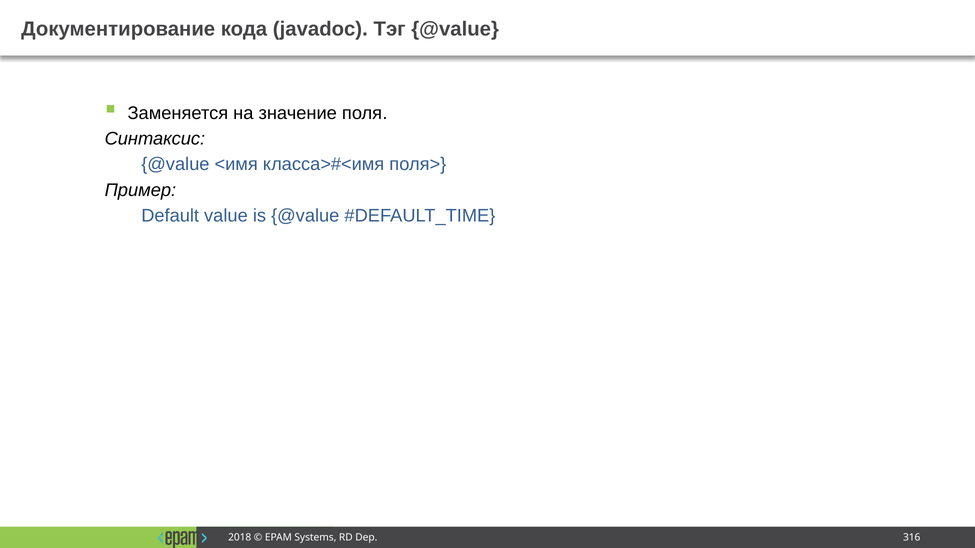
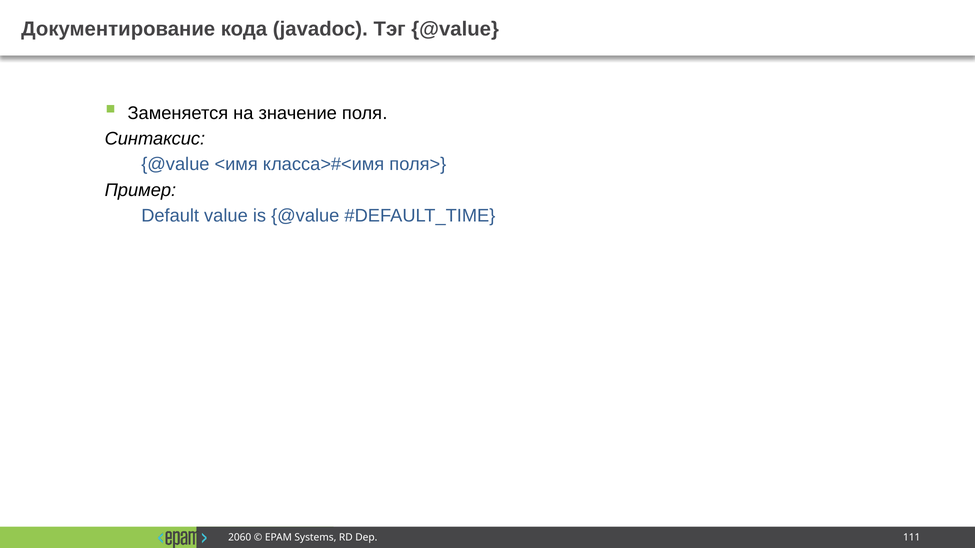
2018: 2018 -> 2060 (240, 538)
316: 316 -> 111 (912, 538)
